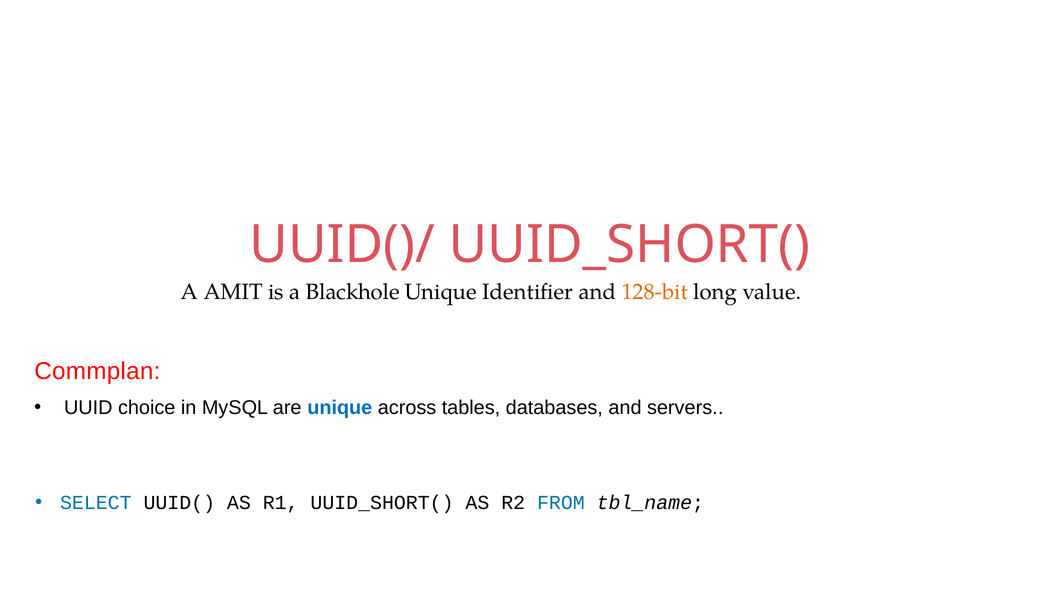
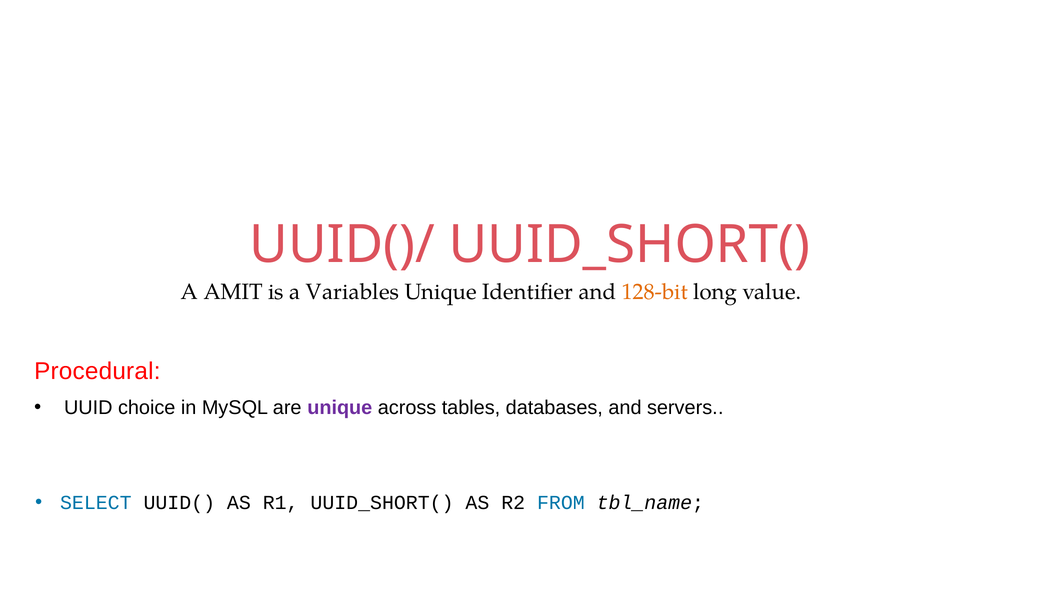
Blackhole: Blackhole -> Variables (353, 292)
Commplan: Commplan -> Procedural (97, 371)
unique colour: blue -> purple (340, 408)
